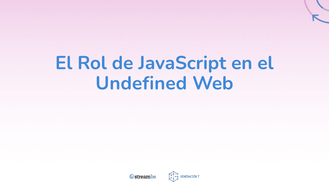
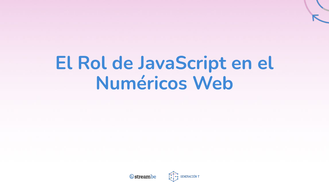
Undefined: Undefined -> Numéricos (141, 83)
